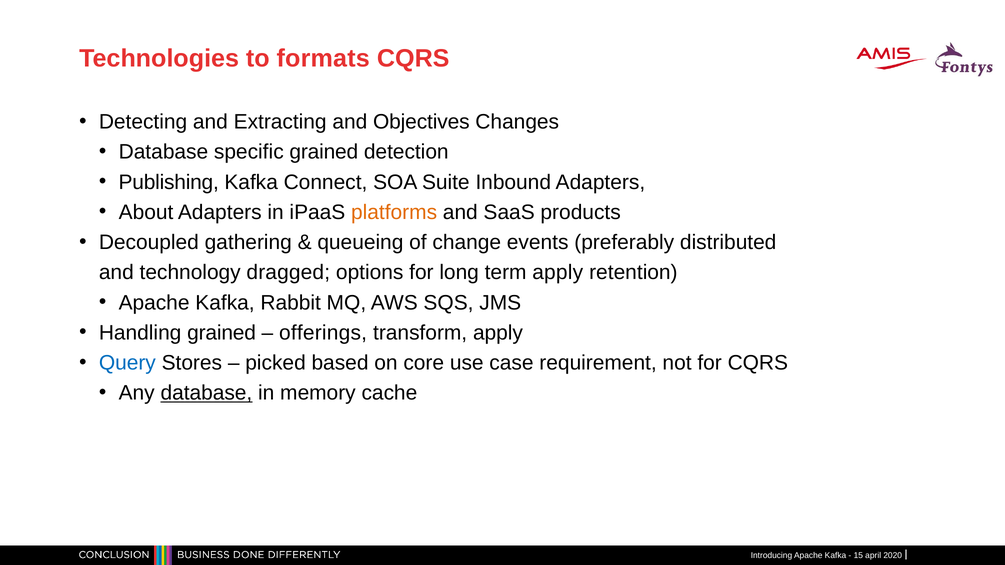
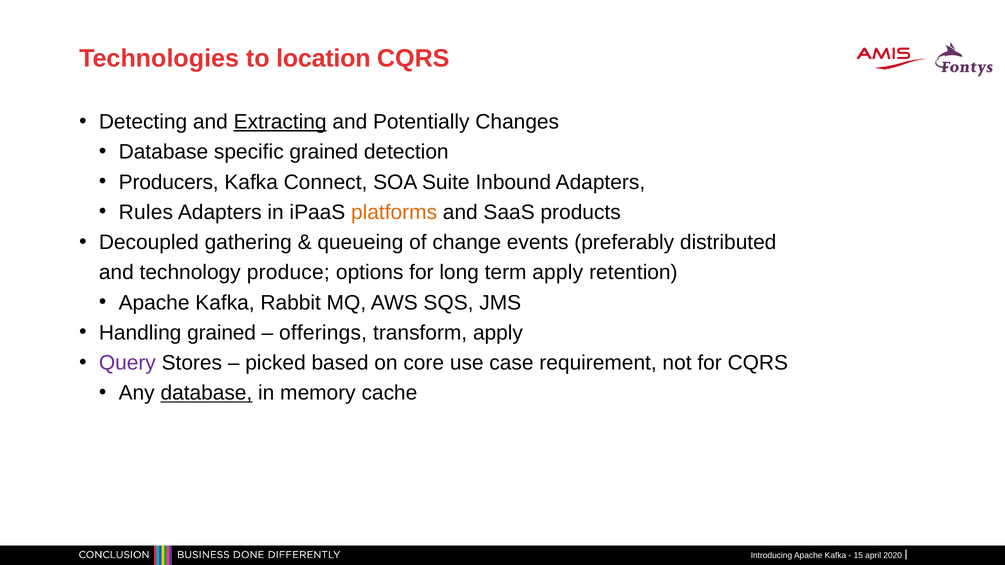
formats: formats -> location (323, 59)
Extracting underline: none -> present (280, 122)
Objectives: Objectives -> Potentially (421, 122)
Publishing: Publishing -> Producers (169, 182)
About: About -> Rules (146, 212)
dragged: dragged -> produce (288, 273)
Query colour: blue -> purple (127, 363)
